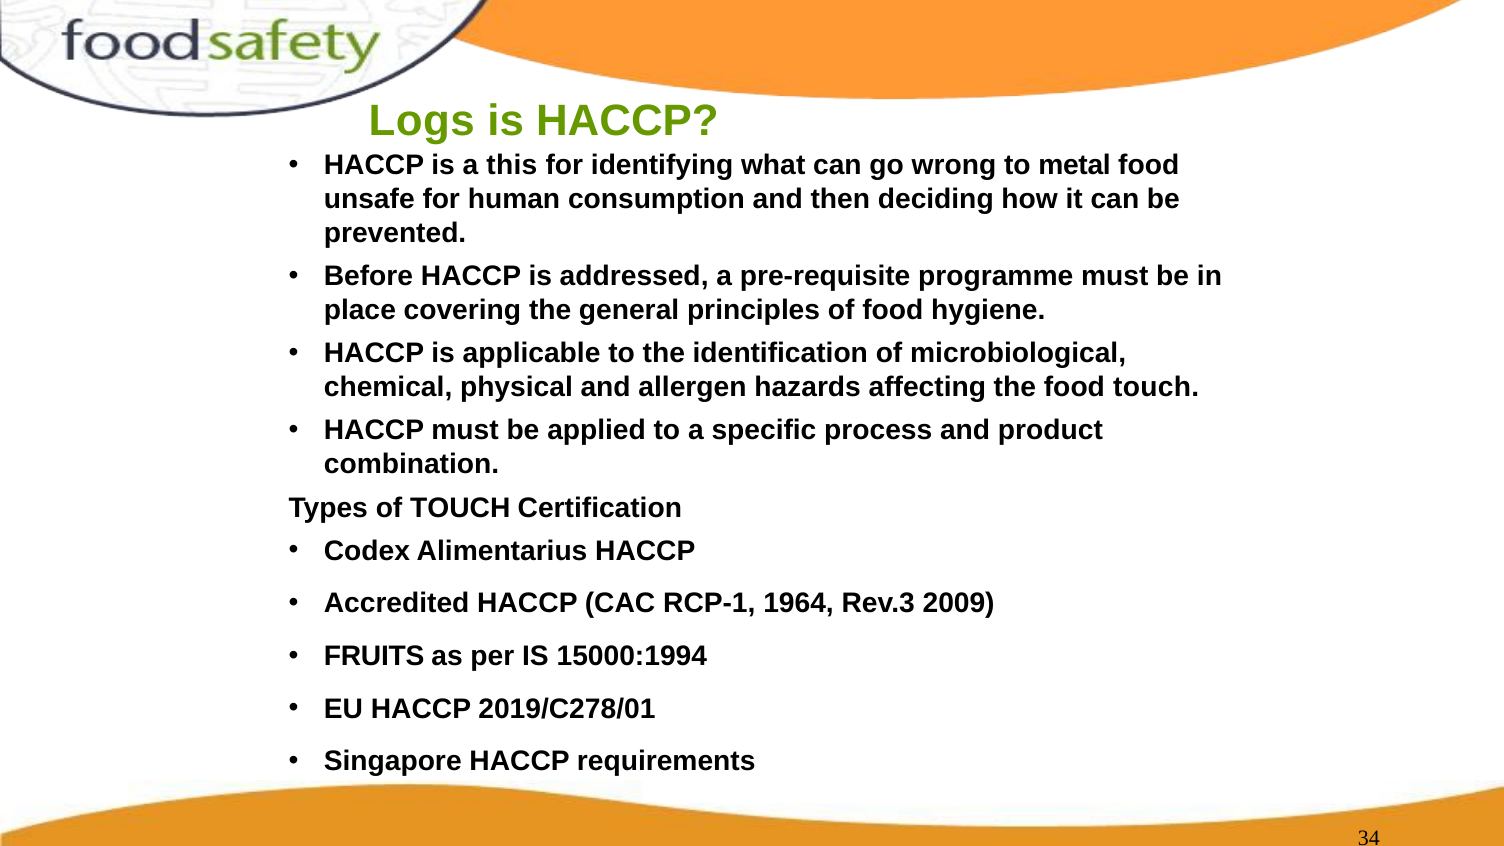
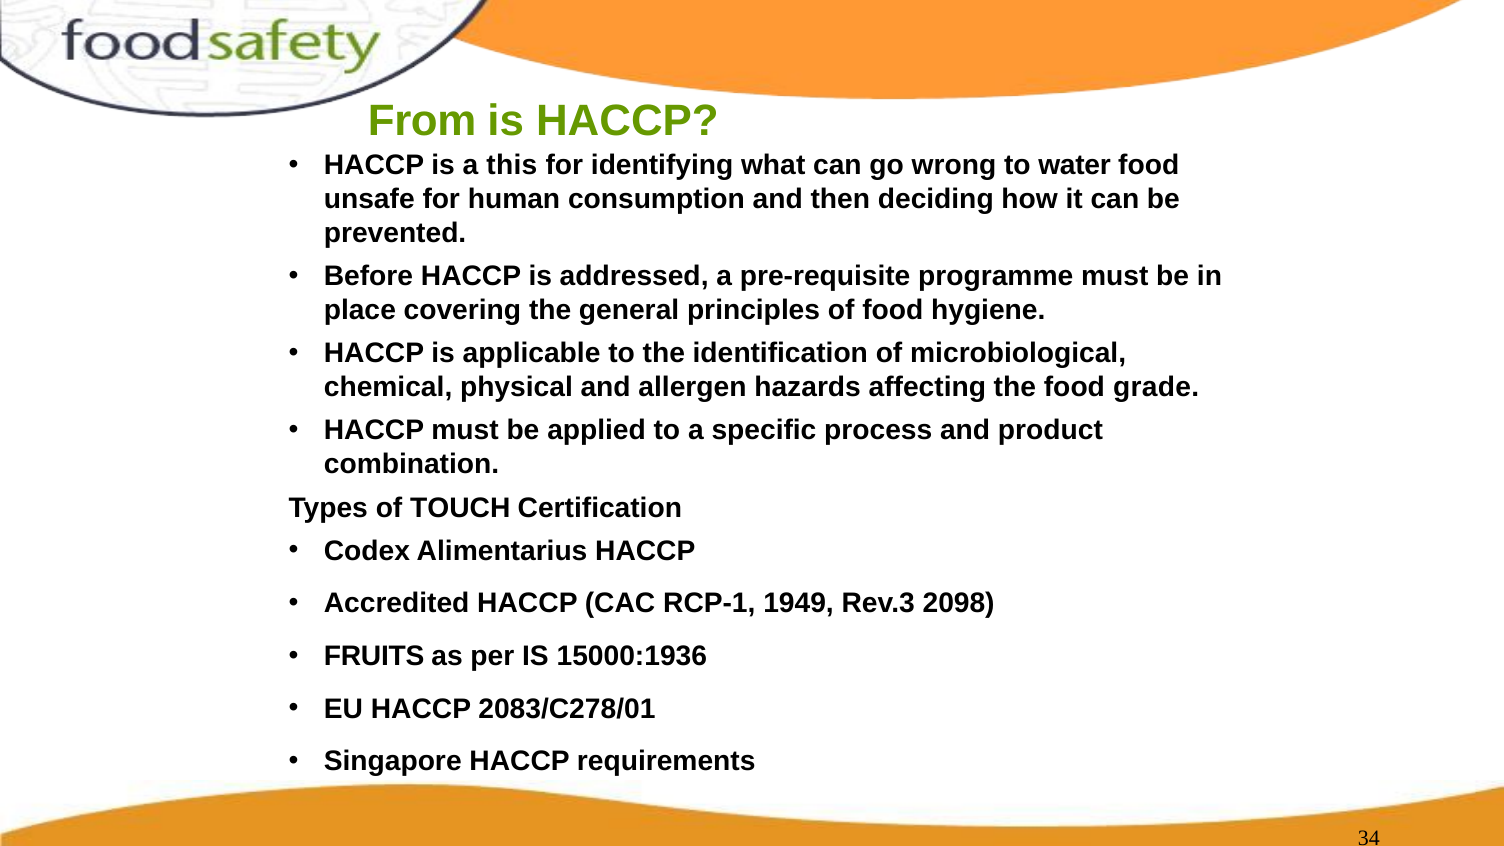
Logs: Logs -> From (422, 121)
metal: metal -> water (1075, 165)
food touch: touch -> grade (1156, 387)
1964: 1964 -> 1949 (799, 604)
2009: 2009 -> 2098 (959, 604)
15000:1994: 15000:1994 -> 15000:1936 (632, 656)
2019/C278/01: 2019/C278/01 -> 2083/C278/01 (567, 709)
